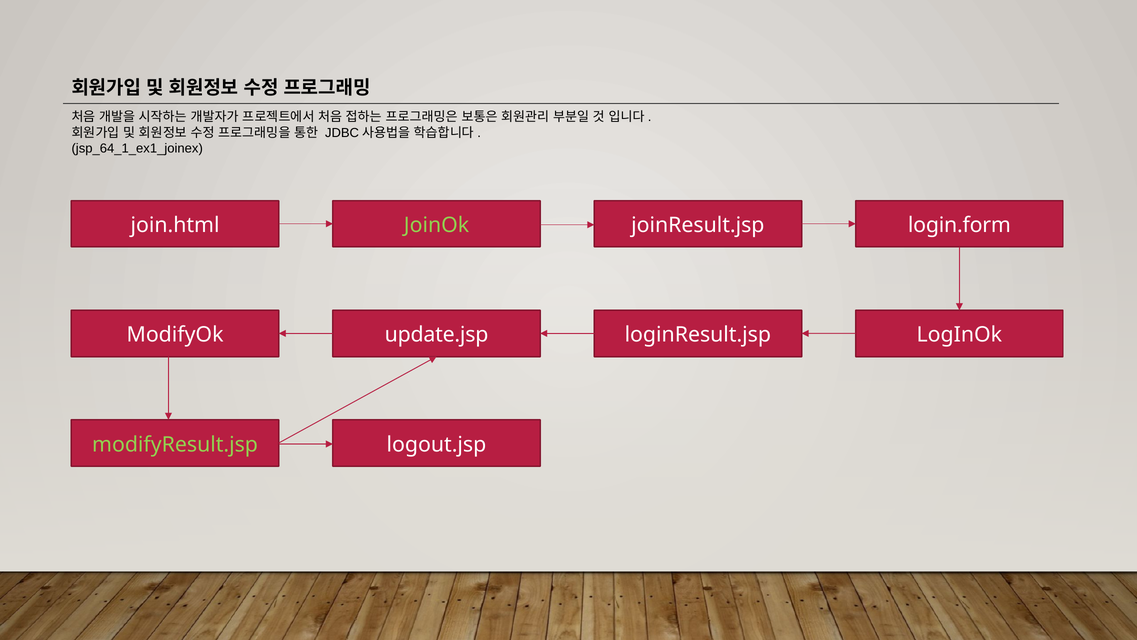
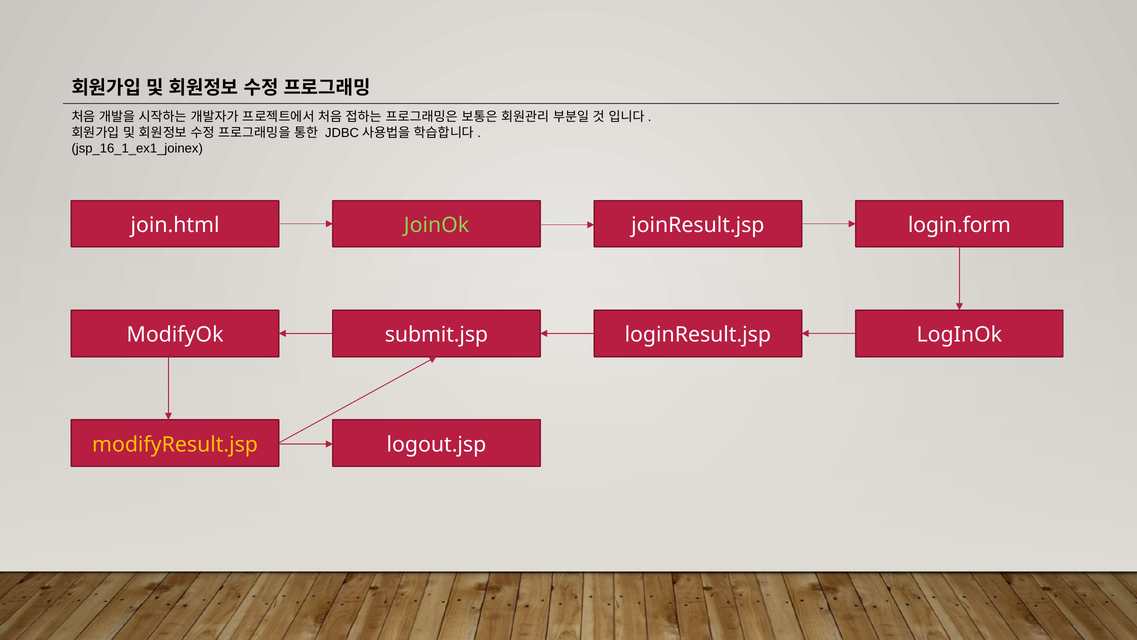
jsp_64_1_ex1_joinex: jsp_64_1_ex1_joinex -> jsp_16_1_ex1_joinex (137, 148)
update.jsp: update.jsp -> submit.jsp (436, 335)
modifyResult.jsp colour: light green -> yellow (175, 444)
